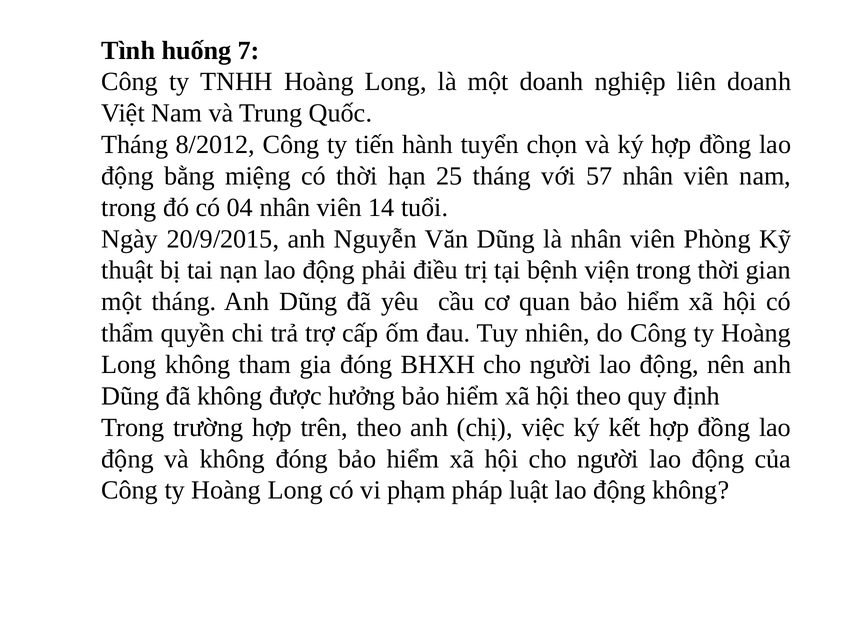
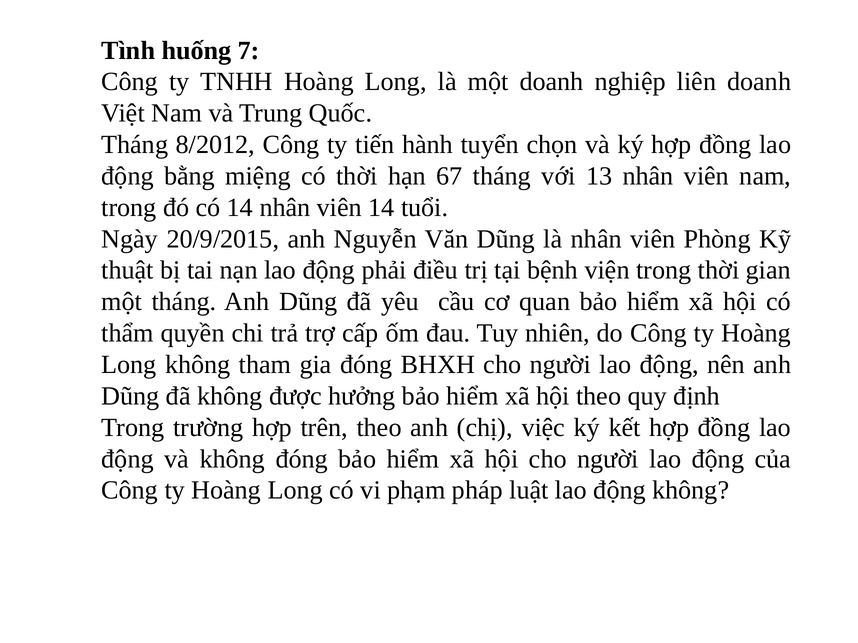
25: 25 -> 67 (449, 176)
57: 57 -> 13 (599, 176)
có 04: 04 -> 14 (240, 208)
